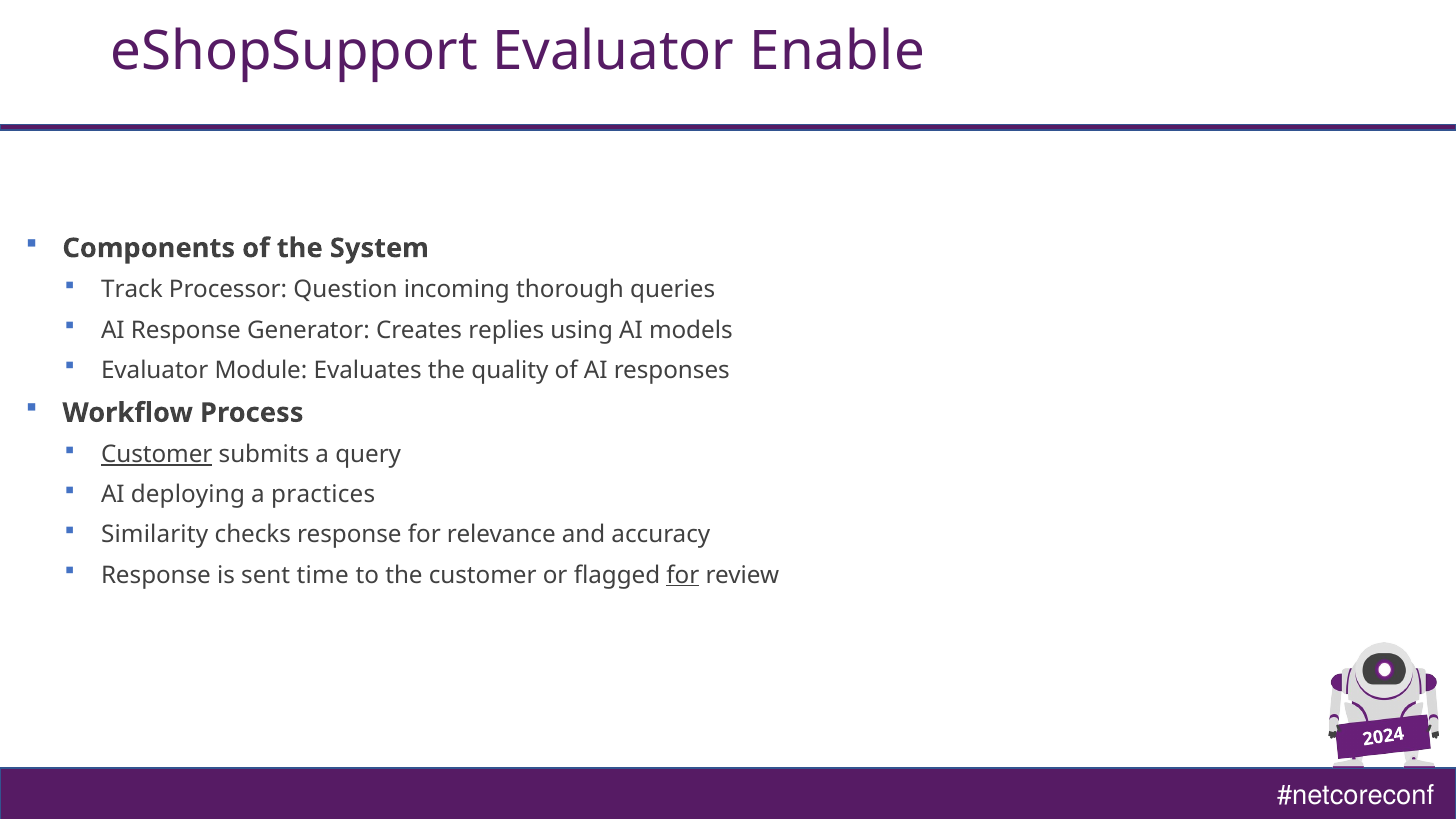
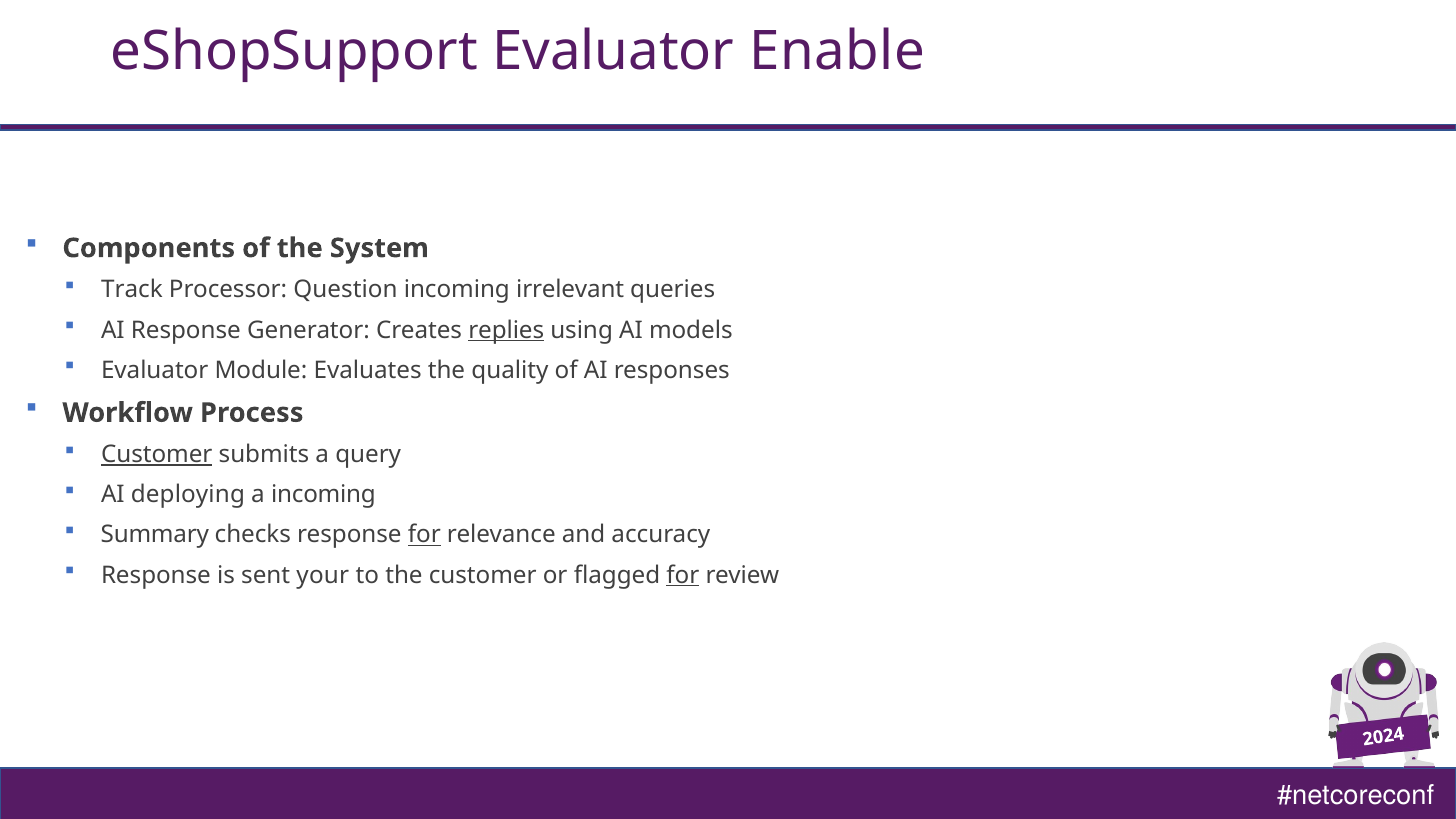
thorough: thorough -> irrelevant (570, 290)
replies underline: none -> present (506, 330)
a practices: practices -> incoming (323, 495)
Similarity: Similarity -> Summary (155, 535)
for underline: none -> present (424, 535)
time: time -> your (323, 575)
